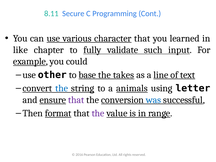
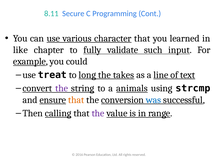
other: other -> treat (52, 75)
base: base -> long (87, 75)
the colour: blue -> purple (62, 88)
letter: letter -> strcmp (193, 88)
that colour: purple -> orange (76, 100)
format: format -> calling (58, 113)
